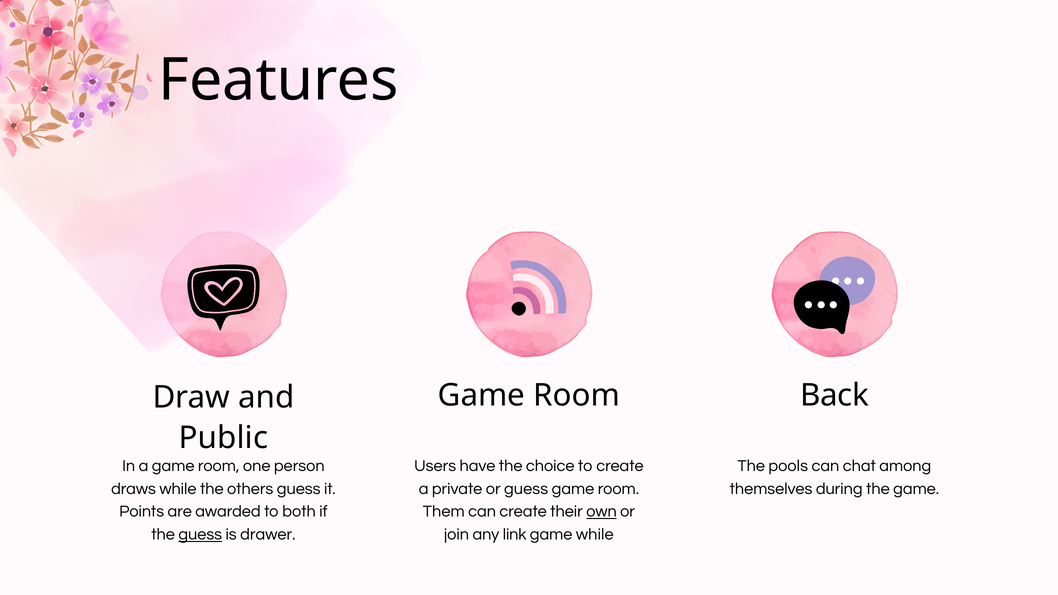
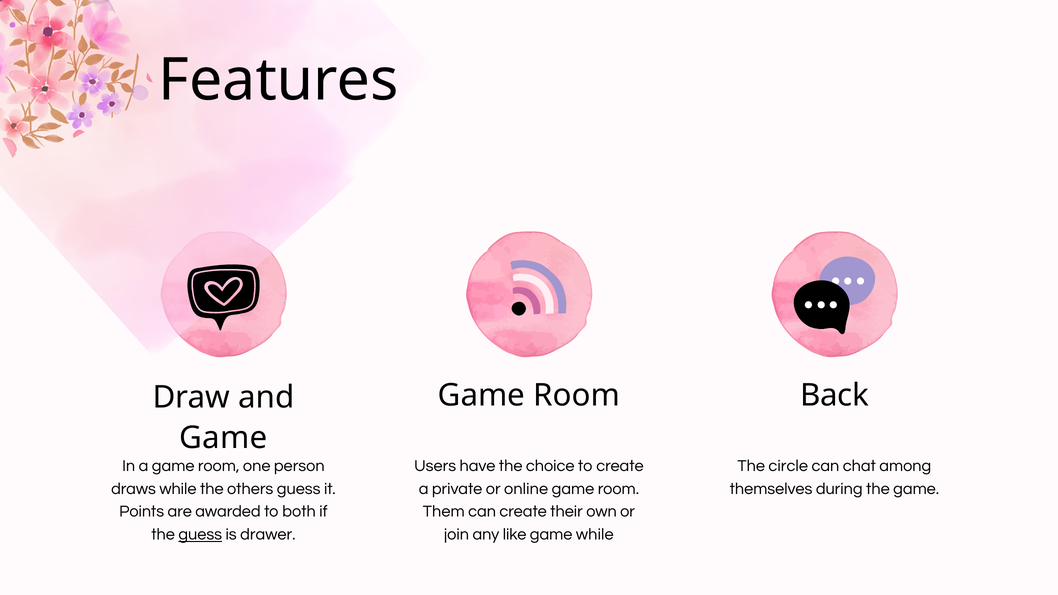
Public: Public -> Game (223, 438)
pools: pools -> circle (788, 466)
or guess: guess -> online (526, 489)
own underline: present -> none (602, 512)
link: link -> like (515, 535)
